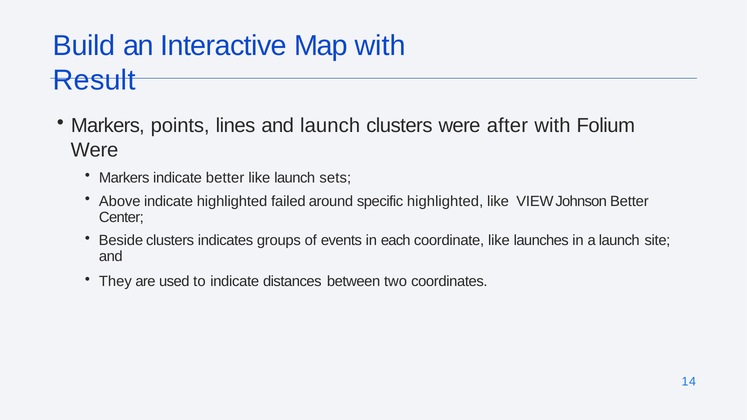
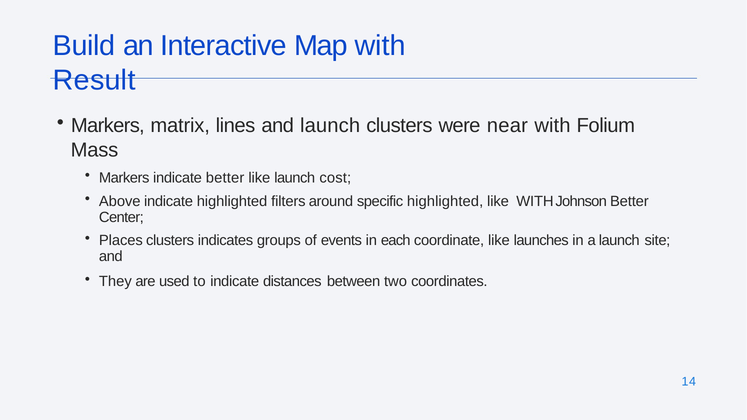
points: points -> matrix (180, 126)
after: after -> near (507, 126)
Were: Were -> Mass (94, 150)
sets: sets -> cost (335, 178)
failed: failed -> filters (288, 201)
like VIEW: VIEW -> WITH (535, 201)
Beside: Beside -> Places (121, 241)
